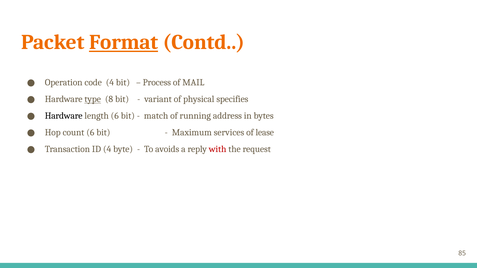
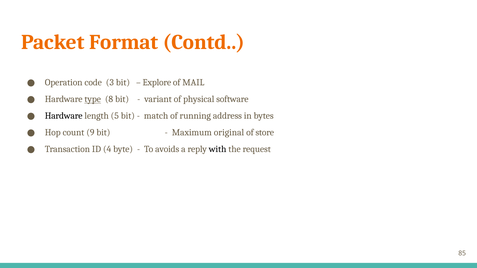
Format underline: present -> none (124, 42)
code 4: 4 -> 3 (110, 83)
Process: Process -> Explore (157, 83)
specifies: specifies -> software (232, 99)
length 6: 6 -> 5 (115, 116)
count 6: 6 -> 9 (90, 133)
services: services -> original (229, 133)
lease: lease -> store (265, 133)
with colour: red -> black (218, 149)
